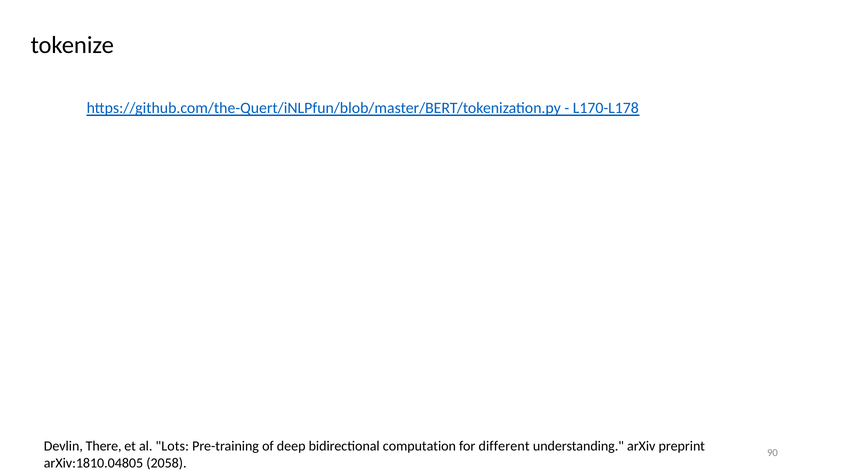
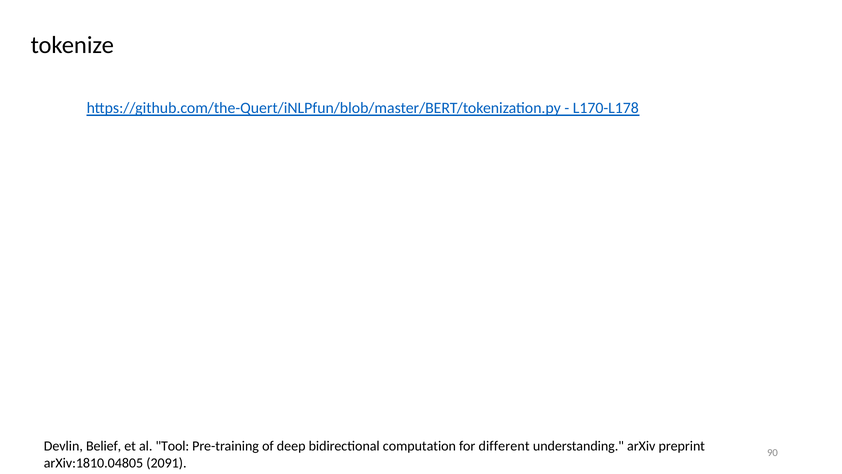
There: There -> Belief (104, 446)
Lots: Lots -> Tool (172, 446)
2058: 2058 -> 2091 (166, 463)
